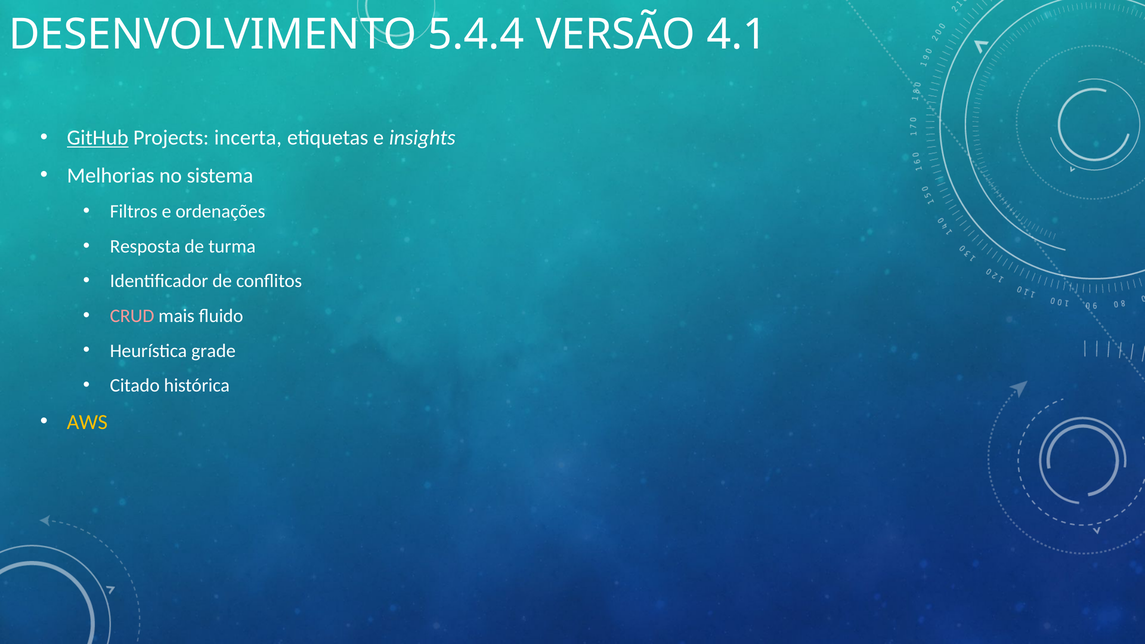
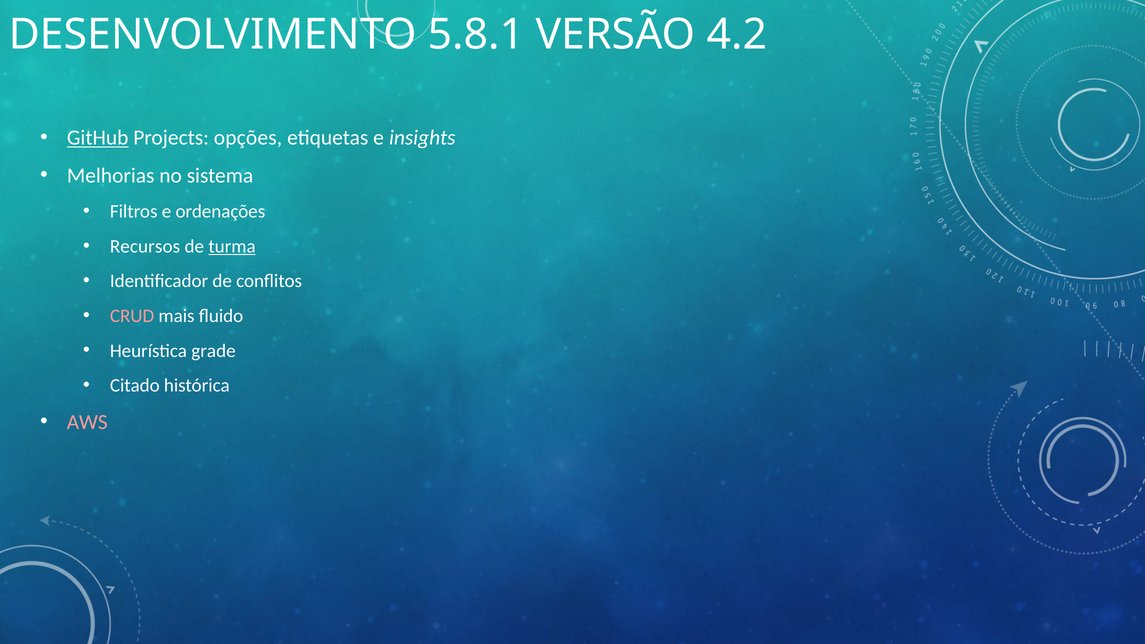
5.4.4: 5.4.4 -> 5.8.1 (476, 35)
4.1: 4.1 -> 4.2 (737, 35)
incerta: incerta -> opções (248, 138)
Resposta: Resposta -> Recursos (145, 246)
turma underline: none -> present (232, 246)
AWS colour: yellow -> pink (87, 422)
